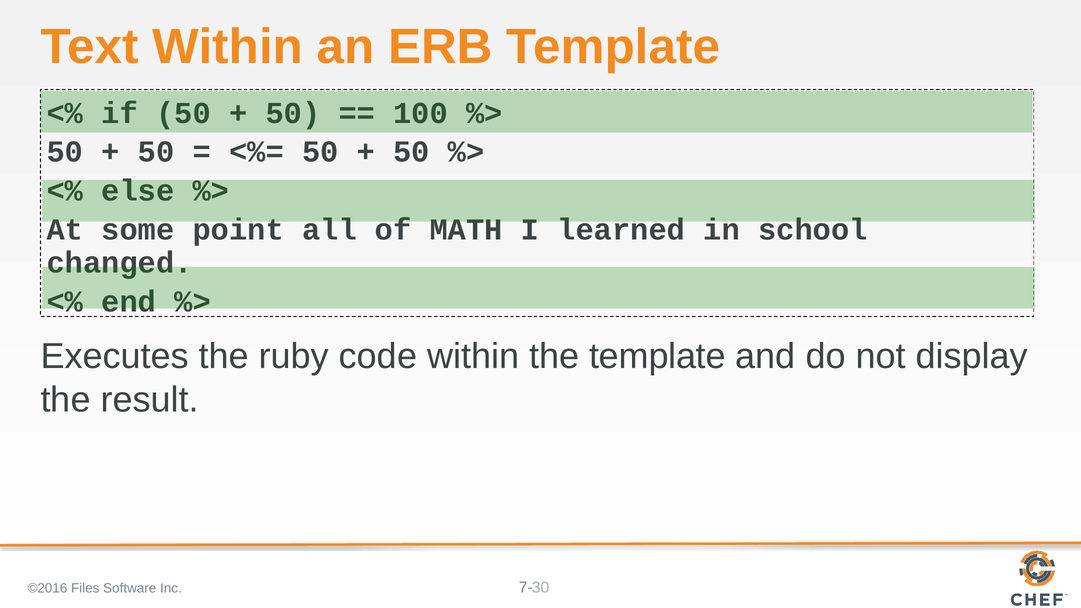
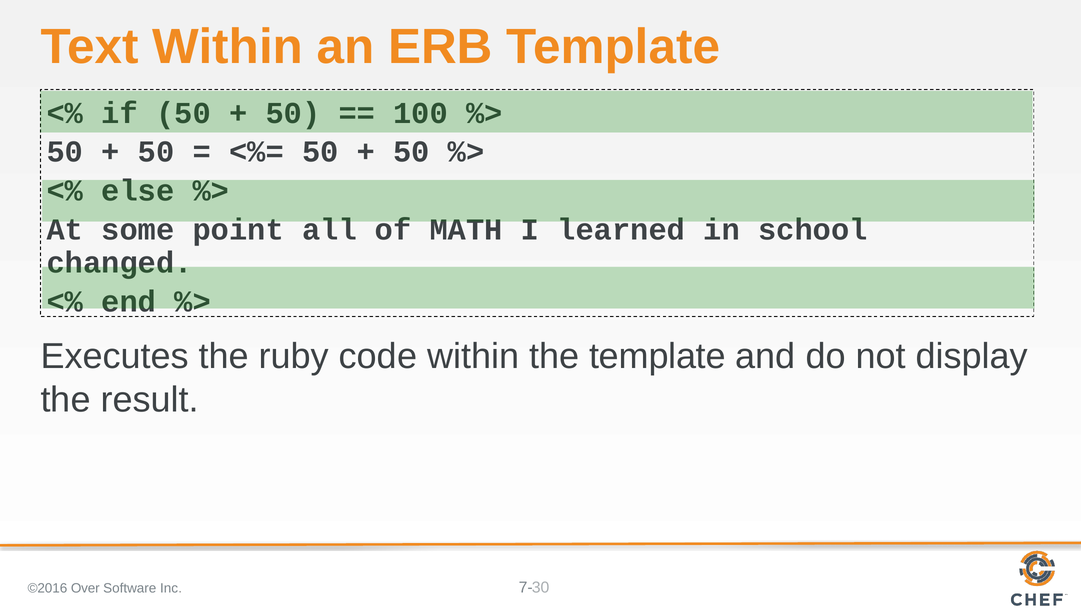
Files: Files -> Over (85, 588)
